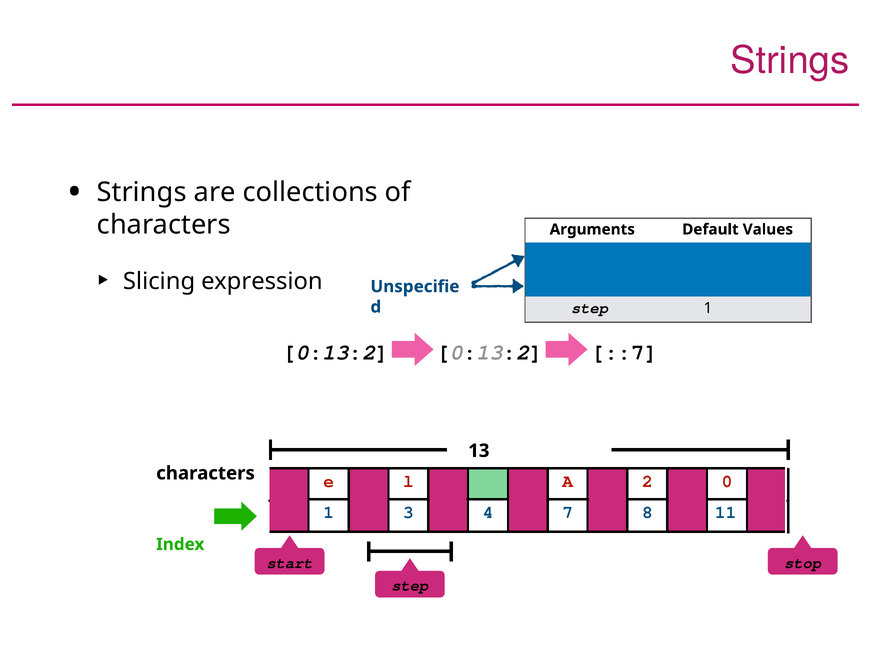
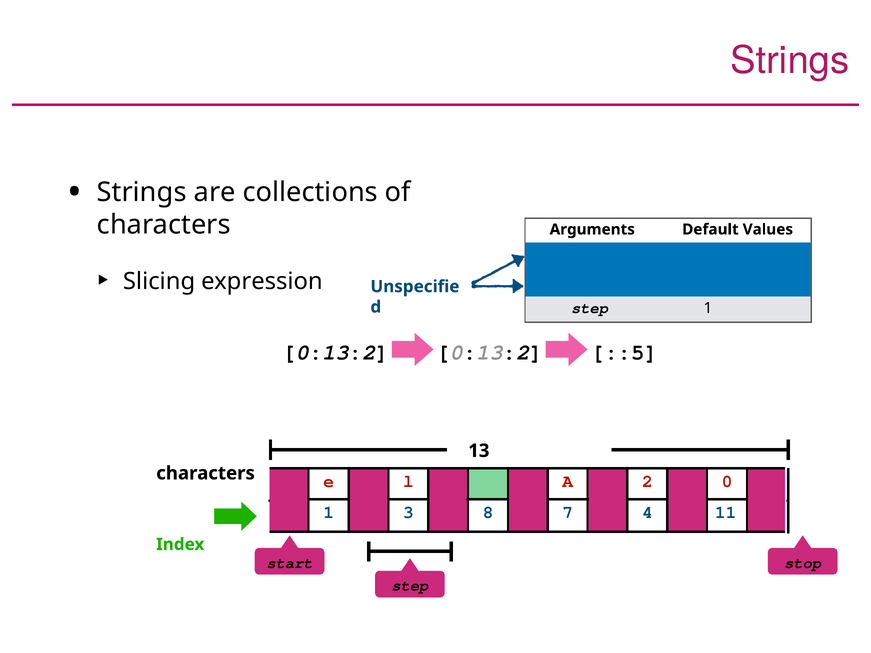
::7: ::7 -> ::5 (624, 353)
3 4: 4 -> 8 (488, 513)
7 8: 8 -> 4 (647, 513)
